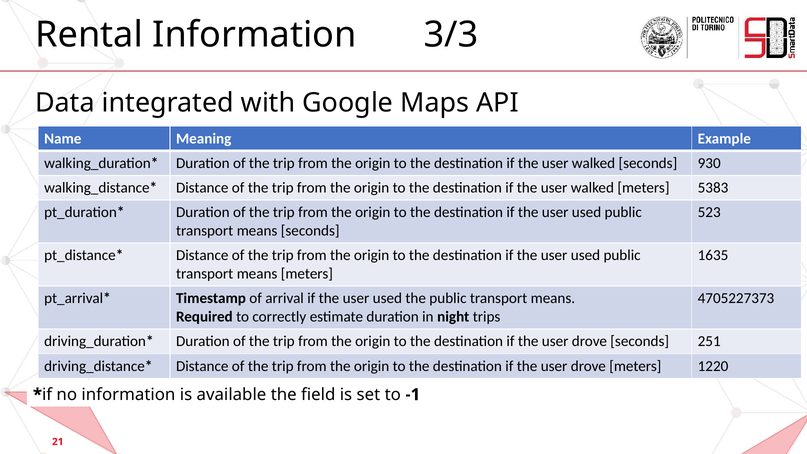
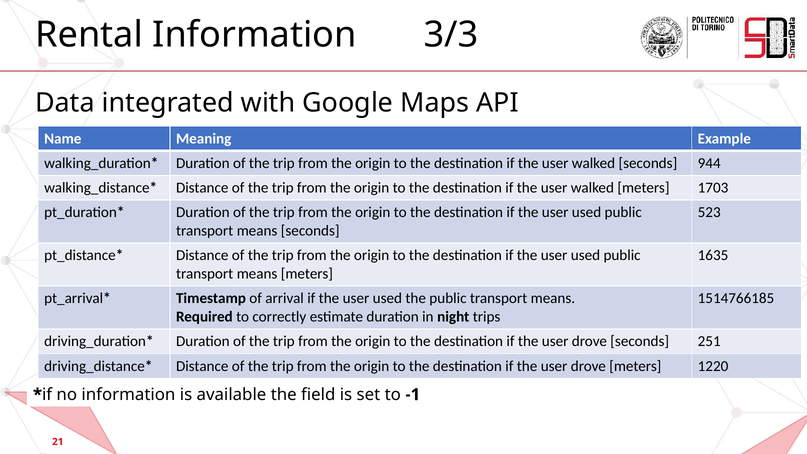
930: 930 -> 944 (709, 163)
5383: 5383 -> 1703 (713, 188)
4705227373: 4705227373 -> 1514766185 (736, 298)
